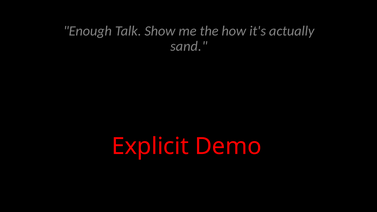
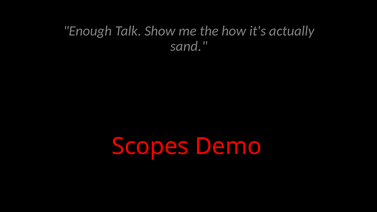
Explicit: Explicit -> Scopes (150, 146)
